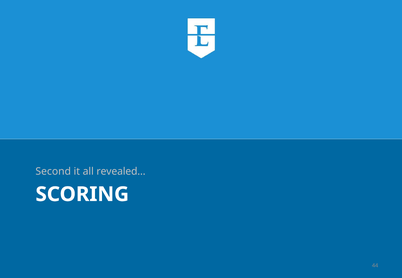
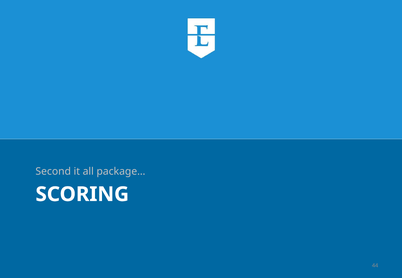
revealed…: revealed… -> package… (121, 171)
